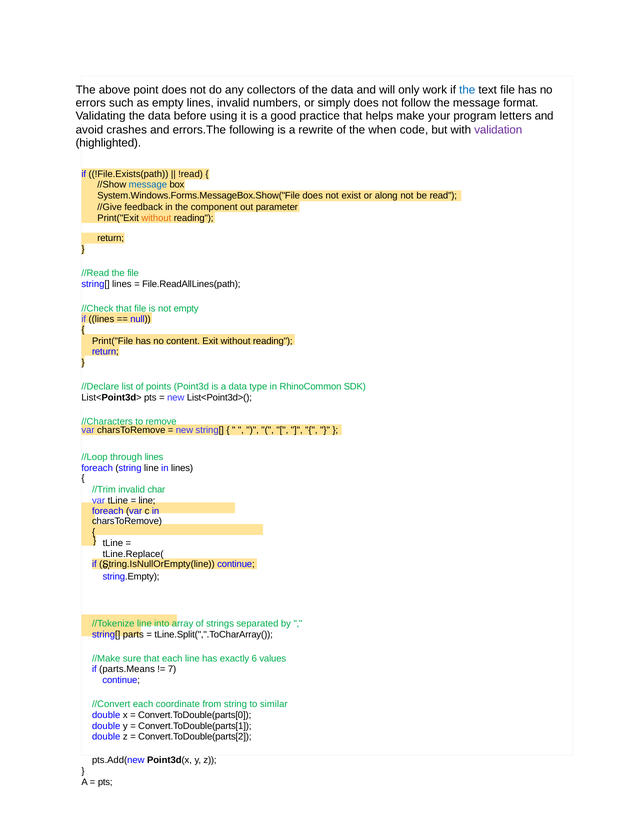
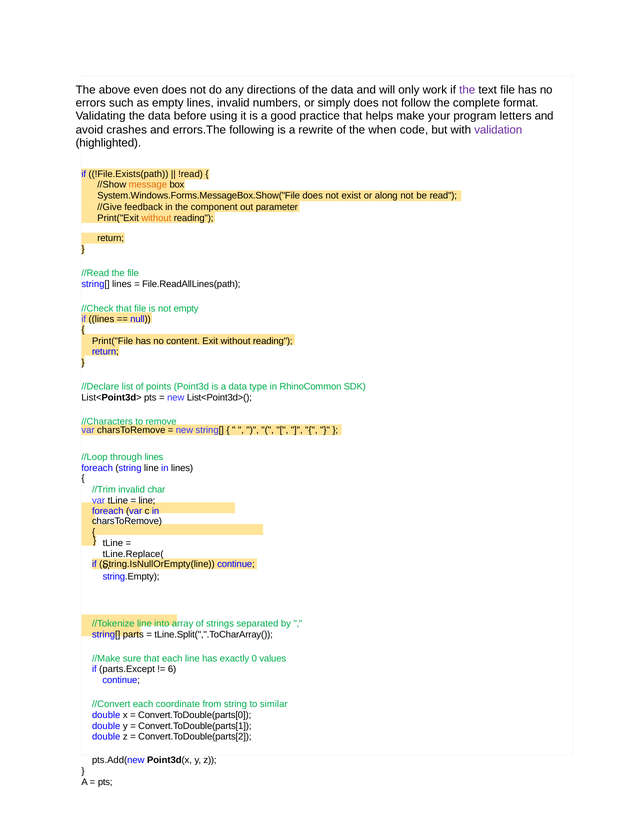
point: point -> even (146, 90)
collectors: collectors -> directions (271, 90)
the colour: blue -> purple (467, 90)
the message: message -> complete (476, 103)
message colour: blue -> orange (148, 185)
6: 6 -> 0 (254, 659)
parts.Means: parts.Means -> parts.Except (127, 669)
7: 7 -> 6 (172, 669)
